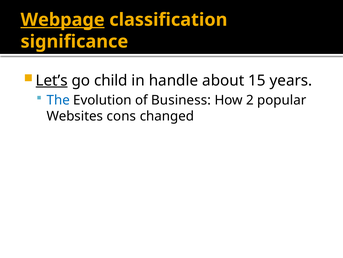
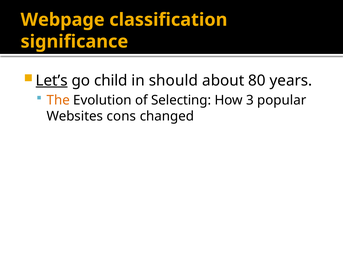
Webpage underline: present -> none (63, 20)
handle: handle -> should (173, 80)
15: 15 -> 80 (257, 80)
The colour: blue -> orange (58, 100)
Business: Business -> Selecting (181, 100)
2: 2 -> 3 (250, 100)
